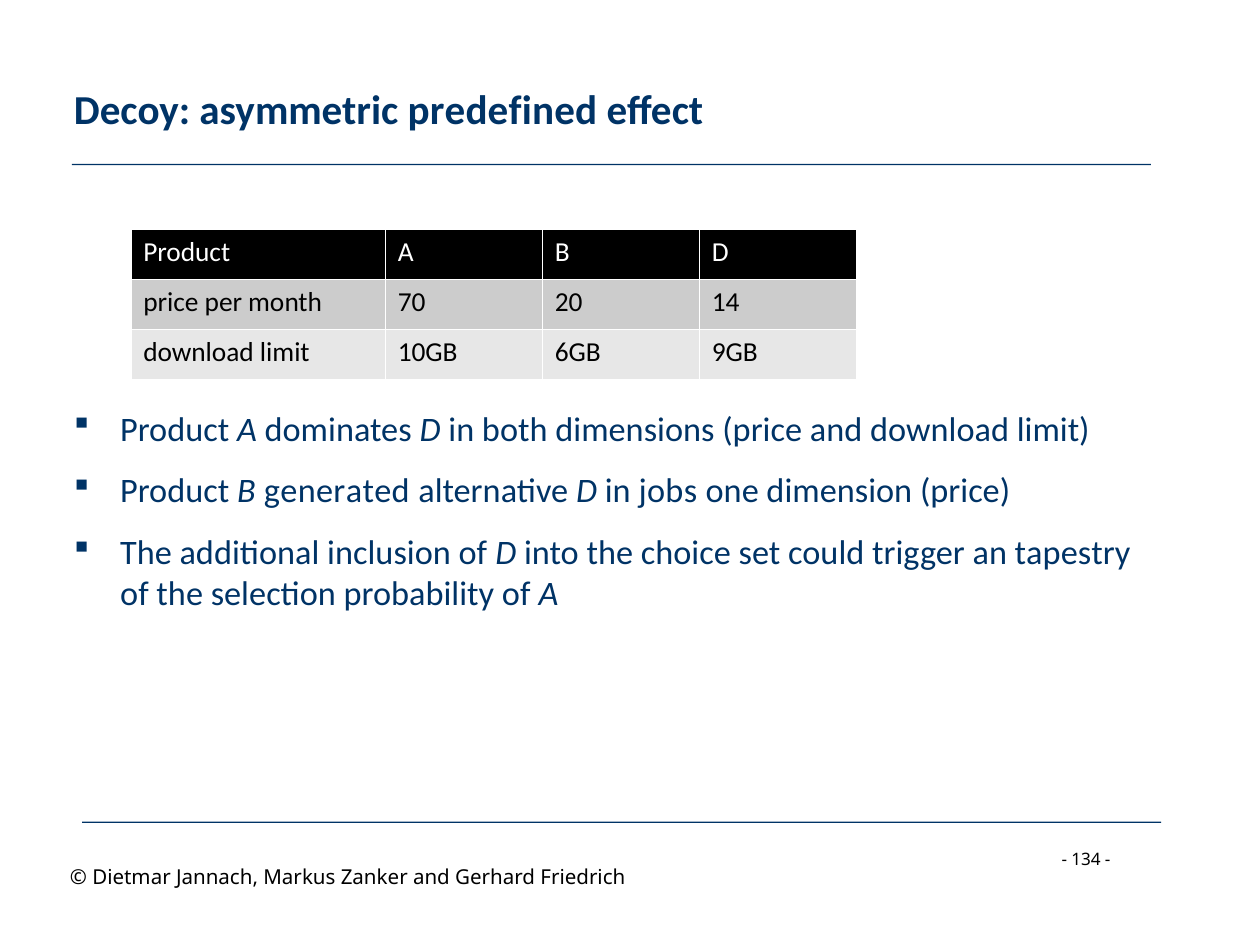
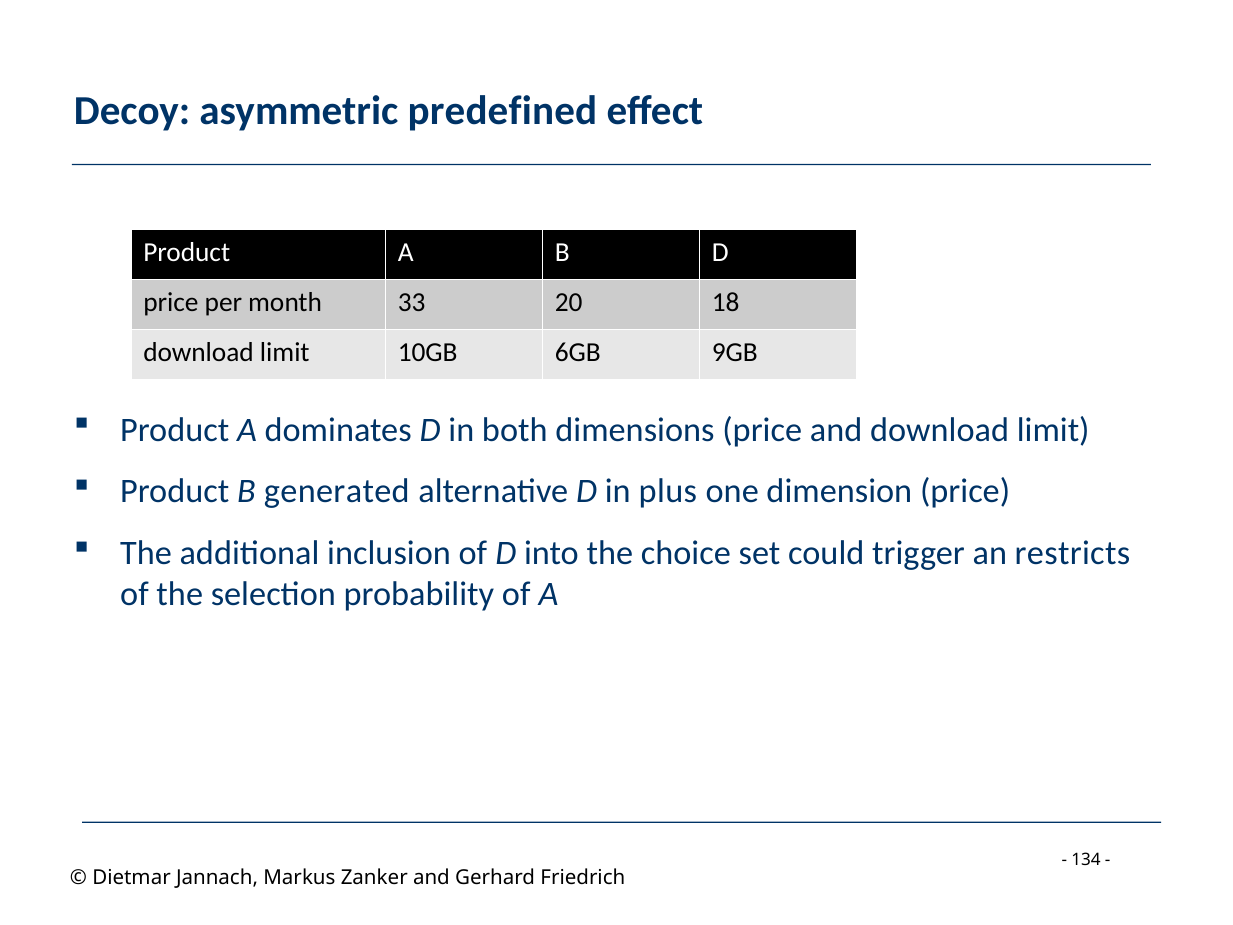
70: 70 -> 33 (412, 303)
14: 14 -> 18 (726, 303)
jobs: jobs -> plus (668, 492)
tapestry: tapestry -> restricts (1072, 553)
